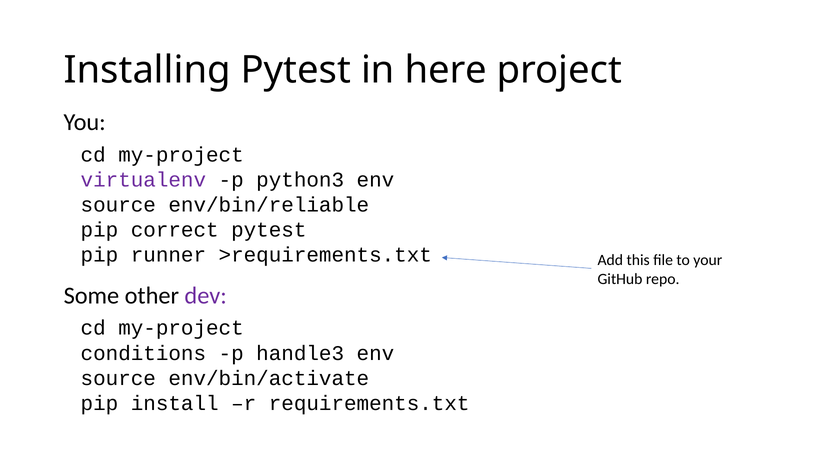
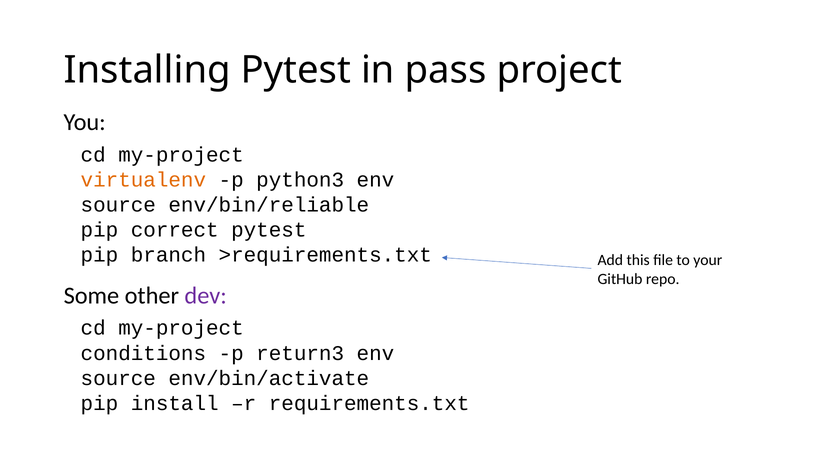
here: here -> pass (446, 70)
virtualenv colour: purple -> orange (143, 180)
runner: runner -> branch (168, 255)
handle3: handle3 -> return3 (300, 353)
